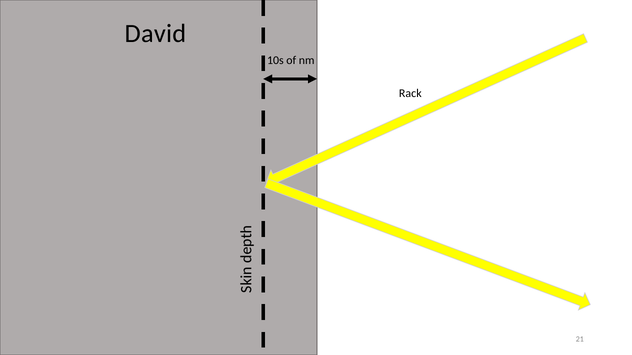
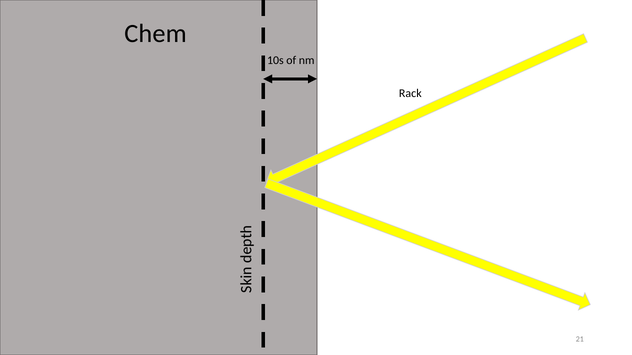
David: David -> Chem (155, 33)
